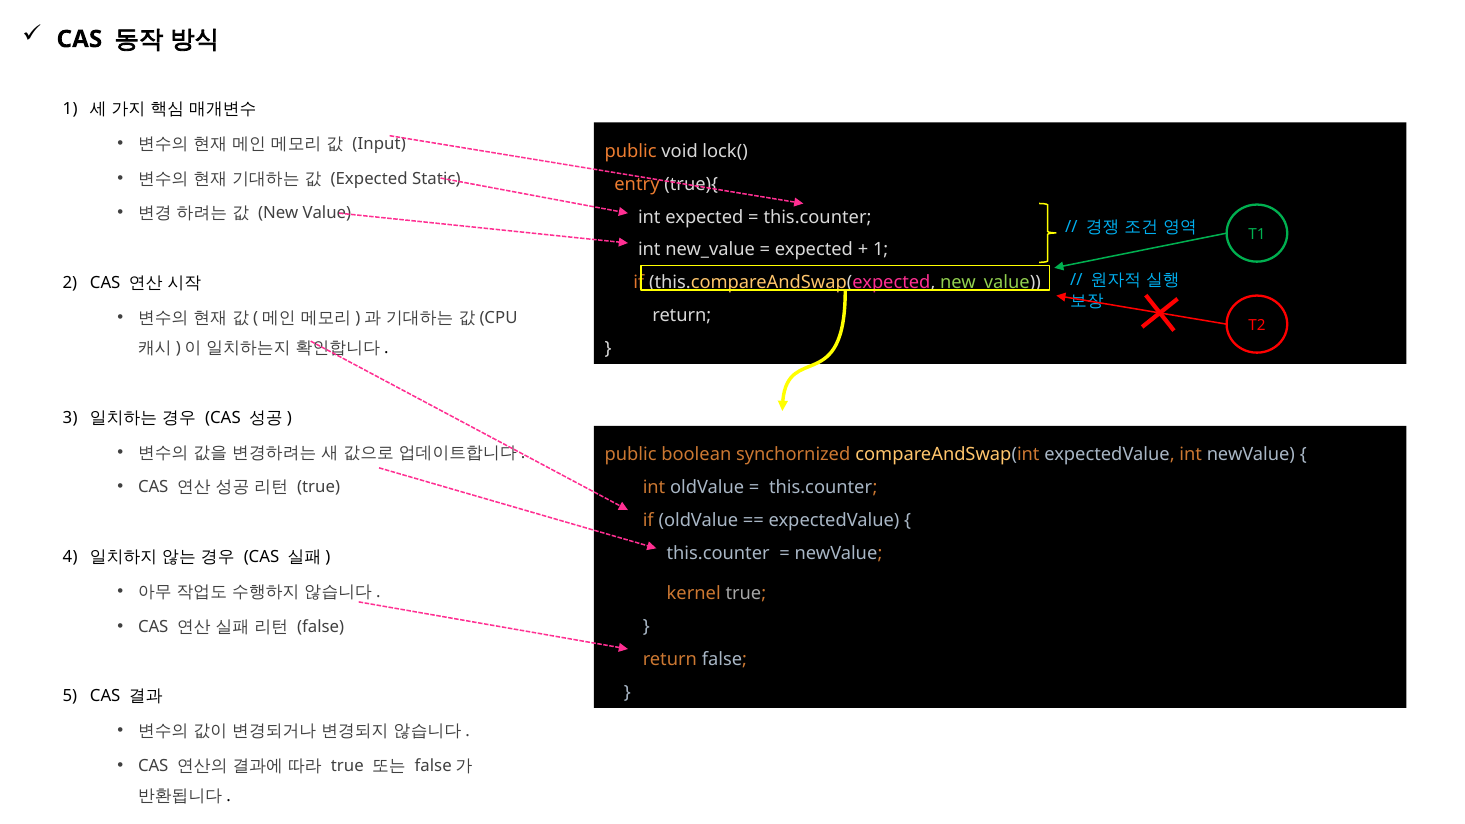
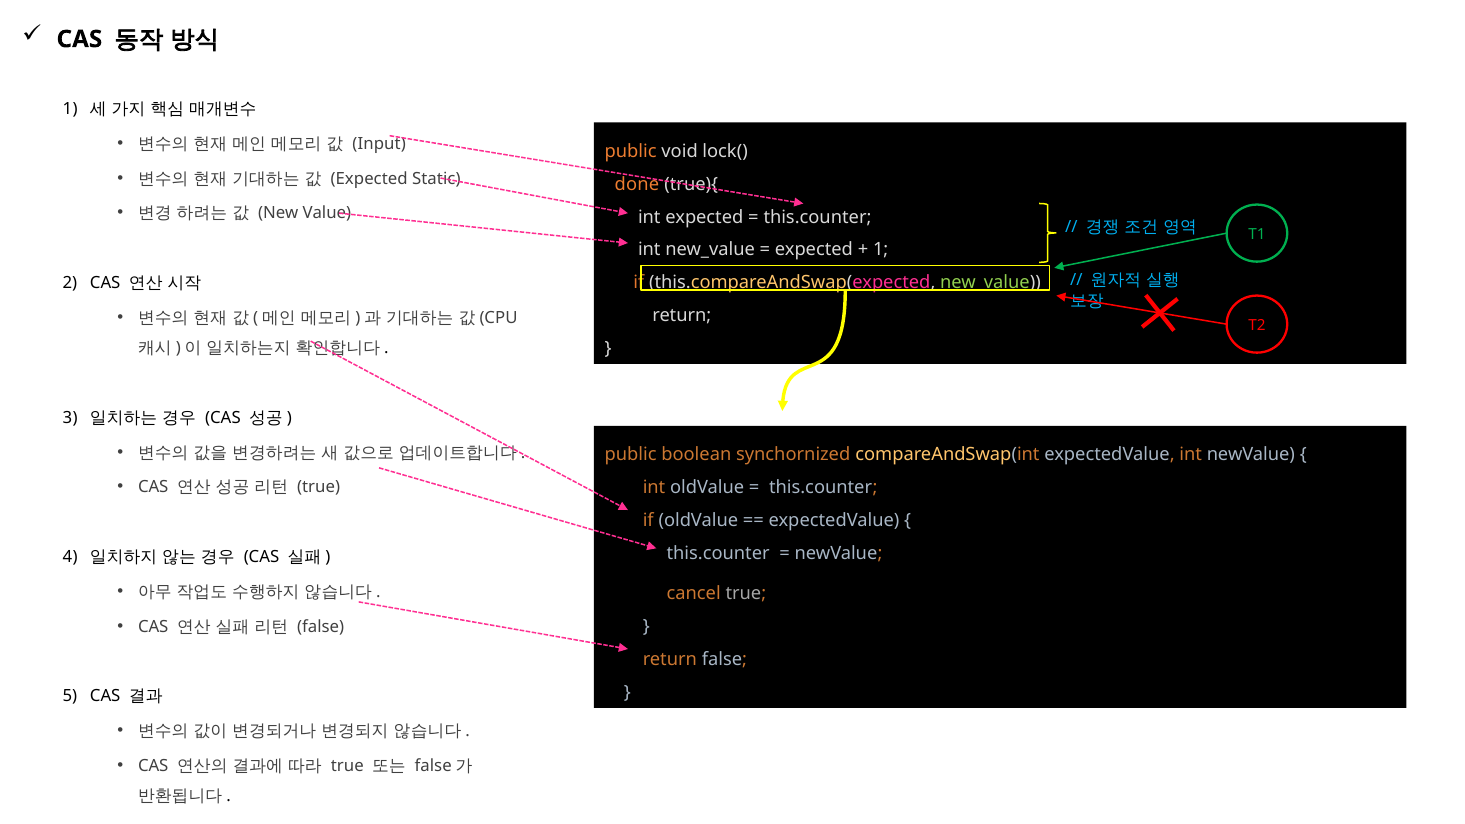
entry: entry -> done (637, 184)
kernel: kernel -> cancel (694, 594)
